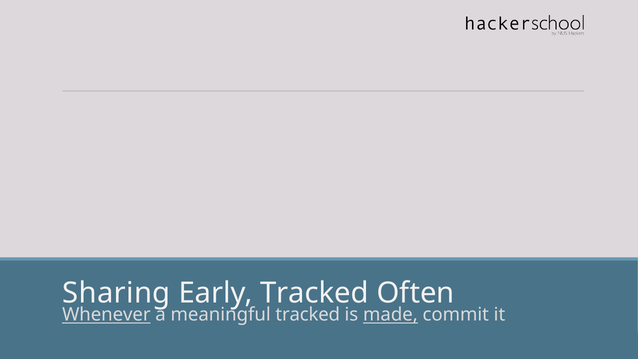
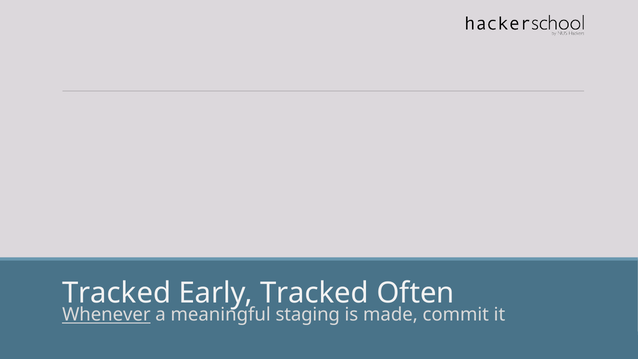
Sharing: Sharing -> Tracked (117, 293)
meaningful tracked: tracked -> staging (308, 315)
made underline: present -> none (390, 315)
